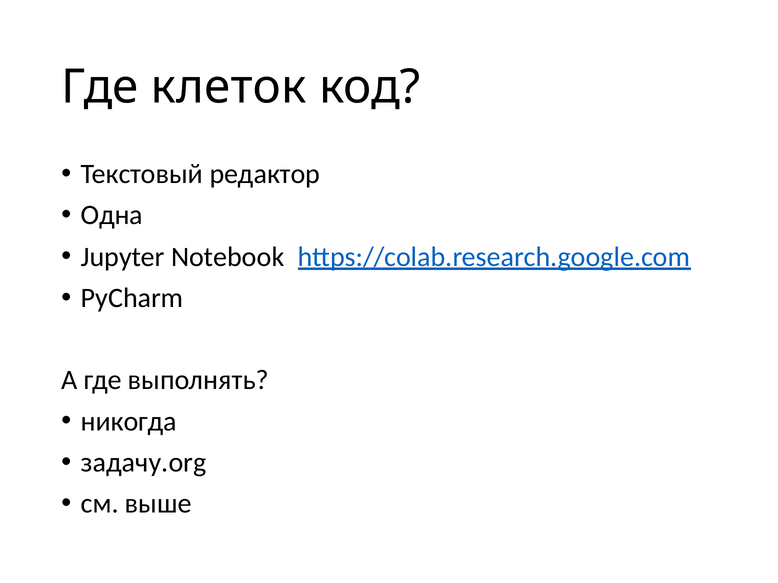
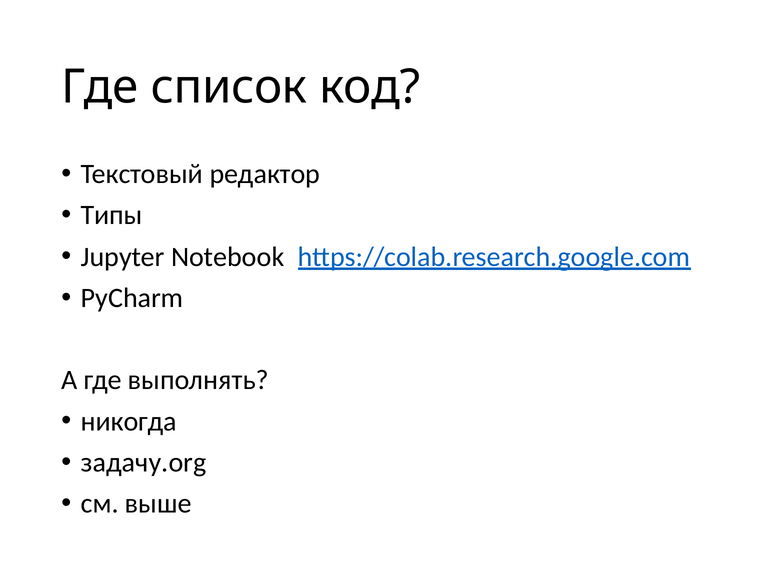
клеток: клеток -> список (229, 87)
Одна: Одна -> Типы (112, 215)
